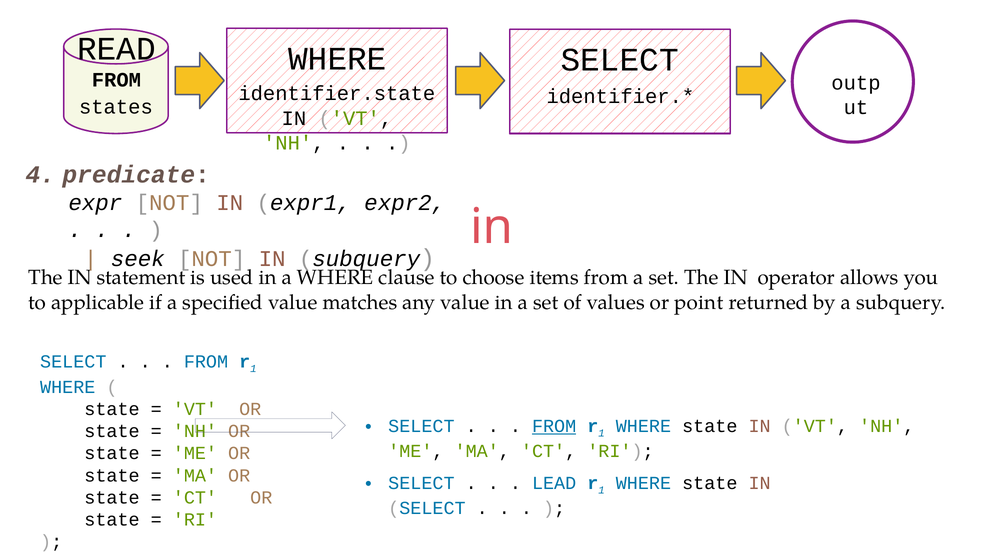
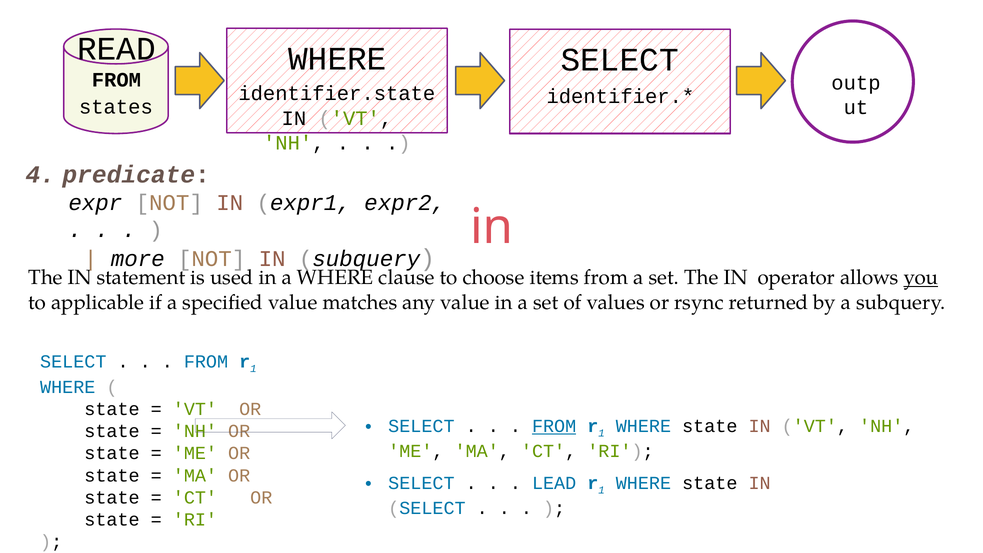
seek: seek -> more (138, 259)
you underline: none -> present (921, 278)
point: point -> rsync (699, 302)
